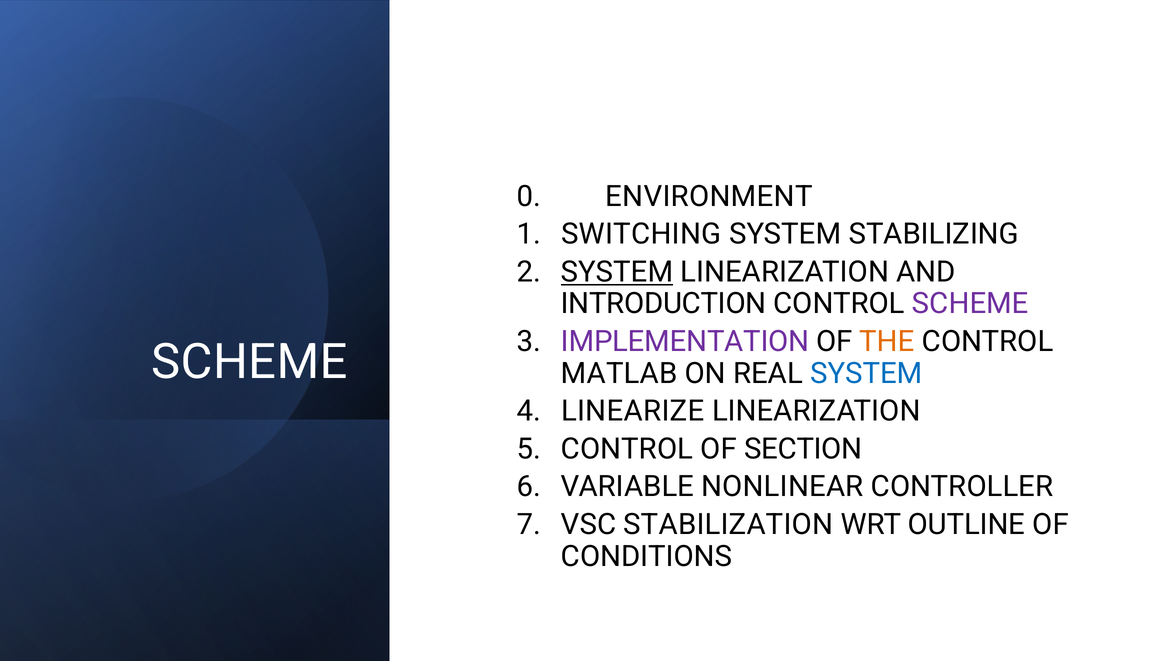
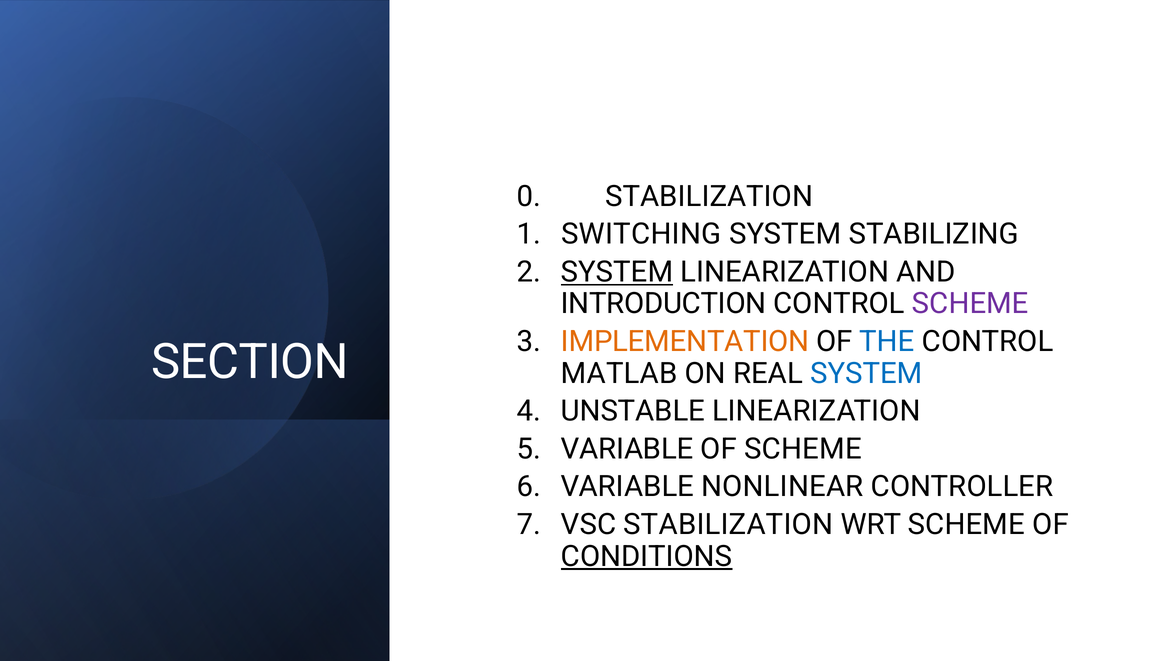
0 ENVIRONMENT: ENVIRONMENT -> STABILIZATION (709, 197)
IMPLEMENTATION colour: purple -> orange (685, 342)
THE colour: orange -> blue (887, 342)
SCHEME: SCHEME -> SECTION (250, 362)
LINEARIZE: LINEARIZE -> UNSTABLE (633, 411)
CONTROL: CONTROL -> VARIABLE (627, 449)
OF SECTION: SECTION -> SCHEME (803, 449)
WRT OUTLINE: OUTLINE -> SCHEME (966, 525)
CONDITIONS underline: none -> present (647, 557)
